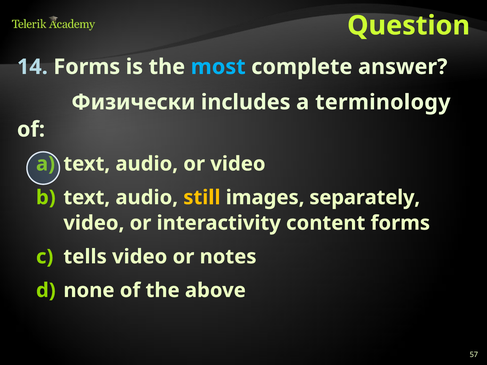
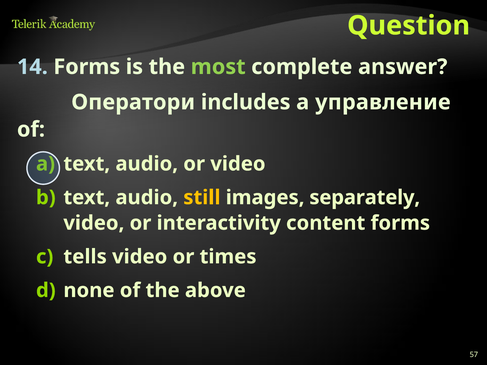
most colour: light blue -> light green (218, 67)
Физически: Физически -> Оператори (133, 102)
terminology: terminology -> управление (383, 102)
notes: notes -> times (228, 257)
